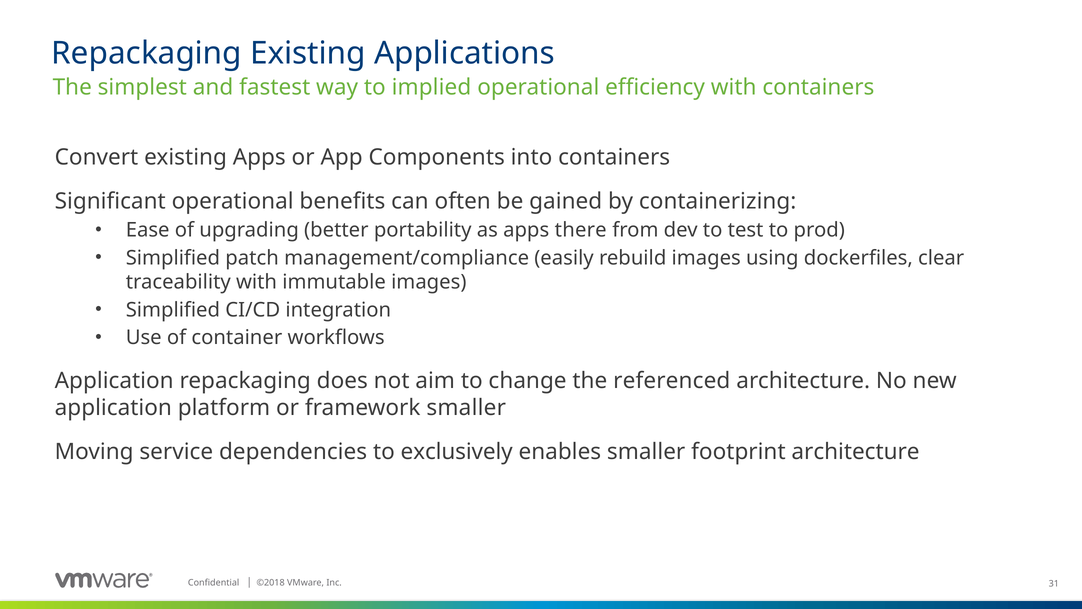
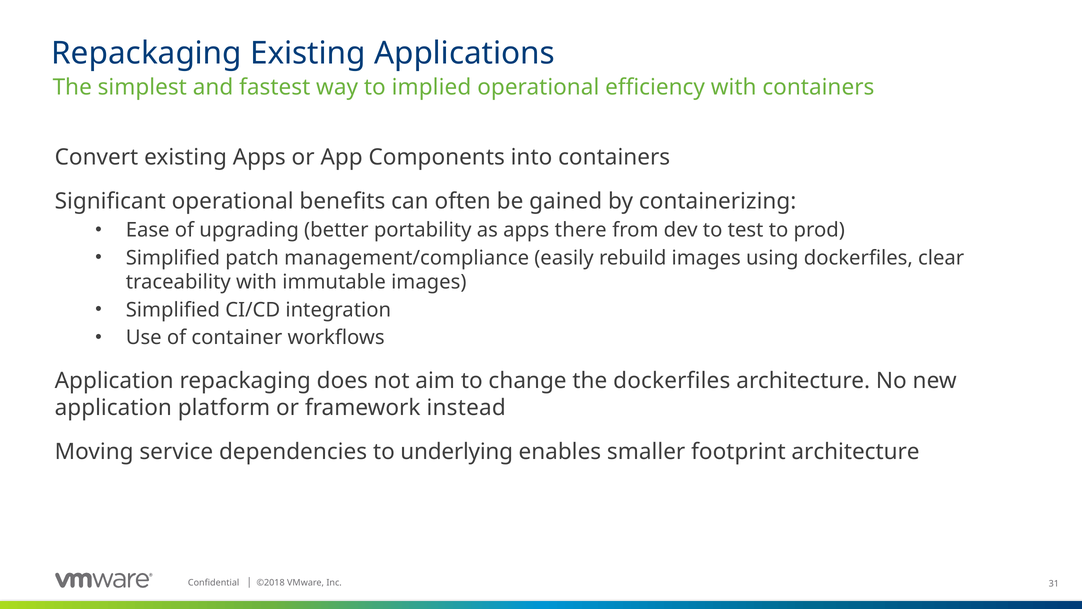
the referenced: referenced -> dockerfiles (672, 380)
framework smaller: smaller -> instead (466, 407)
exclusively: exclusively -> underlying (457, 451)
